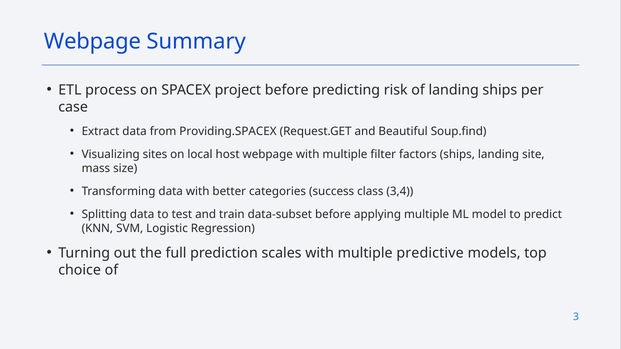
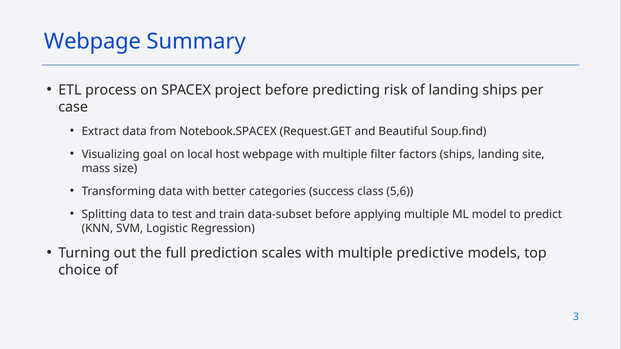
Providing.SPACEX: Providing.SPACEX -> Notebook.SPACEX (228, 131)
sites: sites -> goal (155, 154)
3,4: 3,4 -> 5,6 (400, 191)
